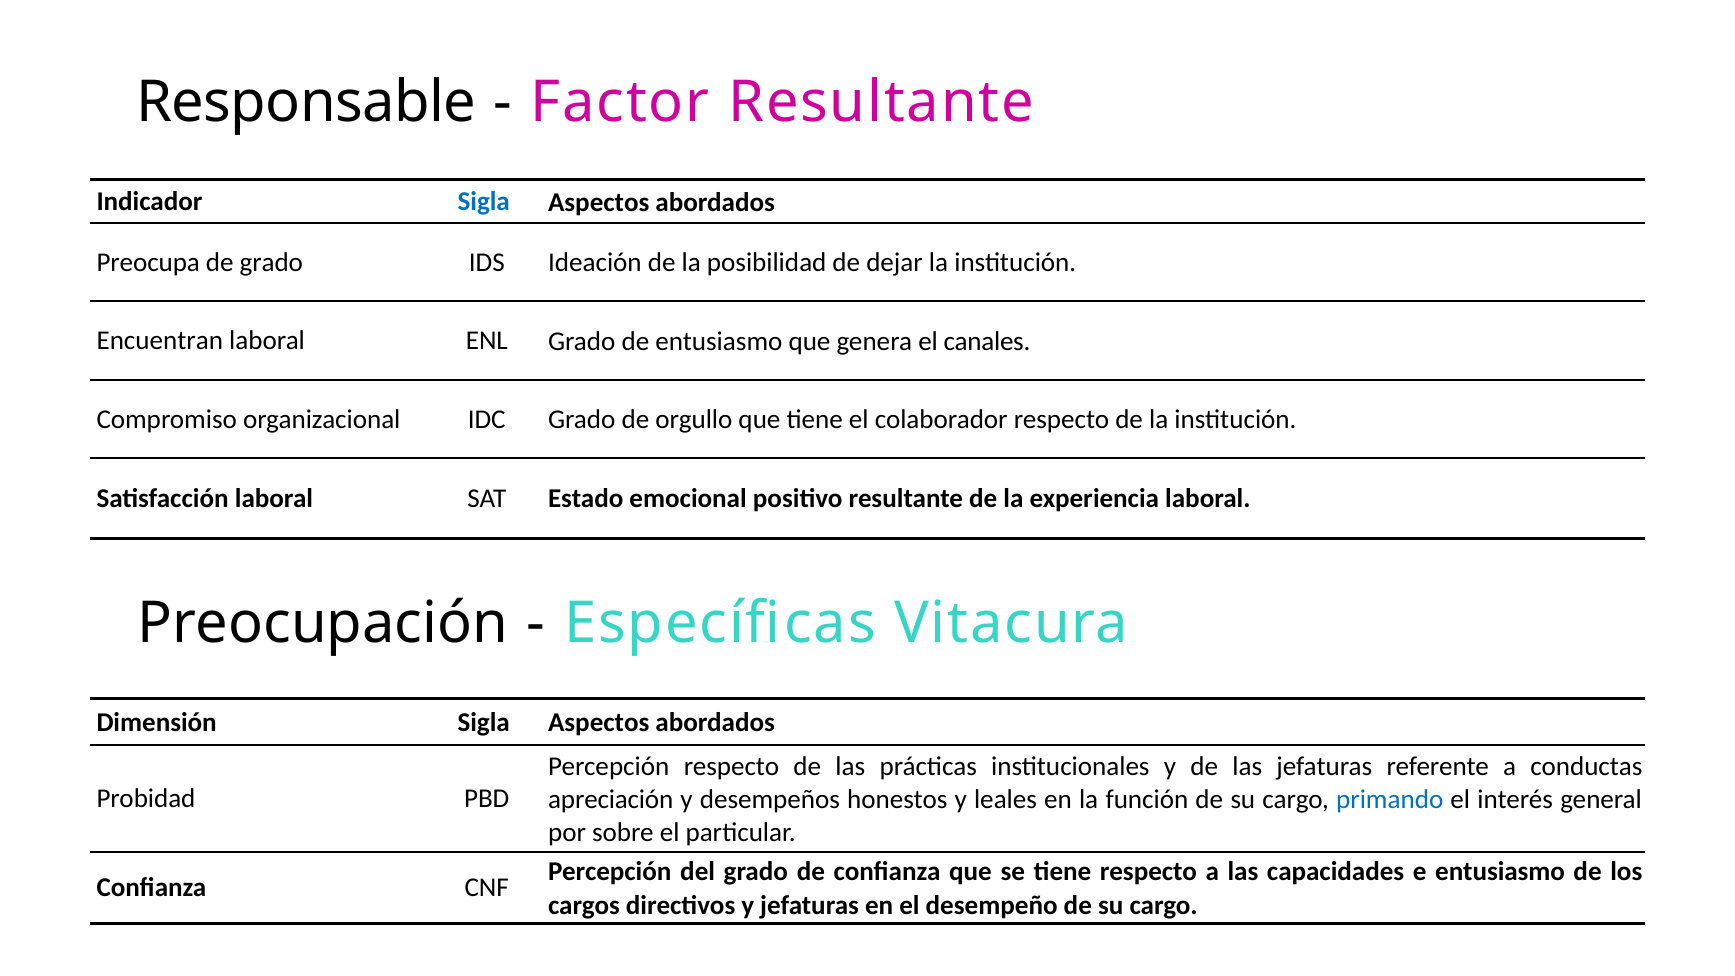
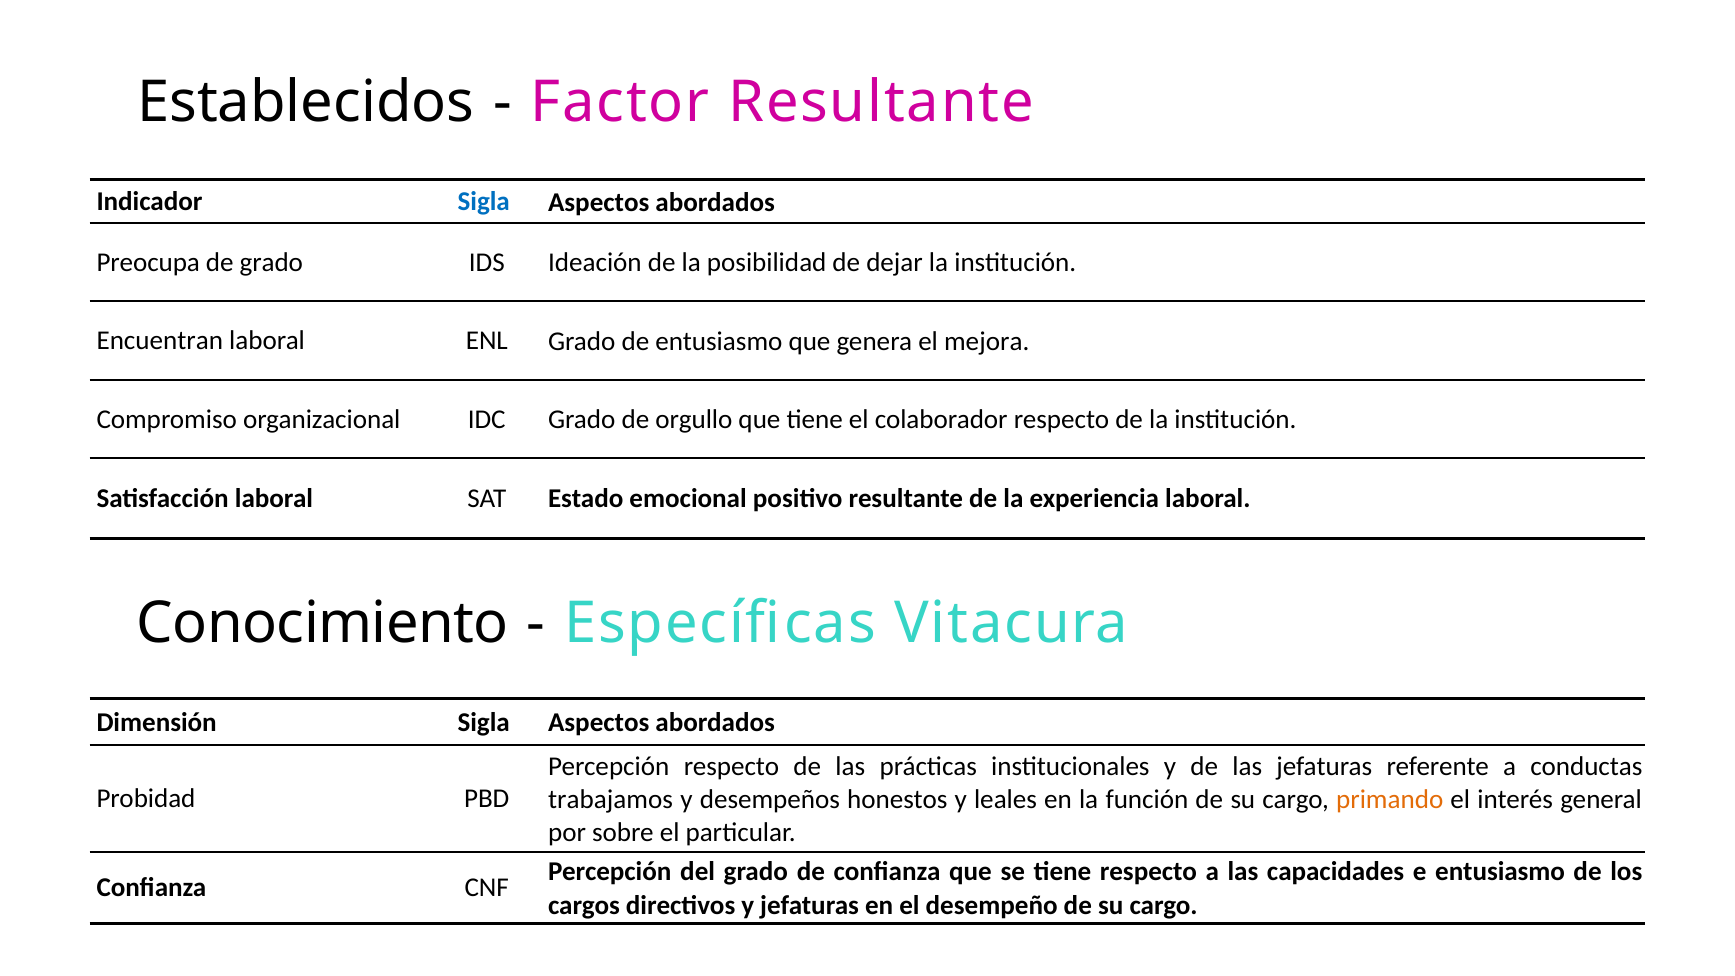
Responsable: Responsable -> Establecidos (306, 102)
canales: canales -> mejora (987, 341)
Preocupación: Preocupación -> Conocimiento (323, 624)
apreciación: apreciación -> trabajamos (611, 799)
primando colour: blue -> orange (1390, 799)
